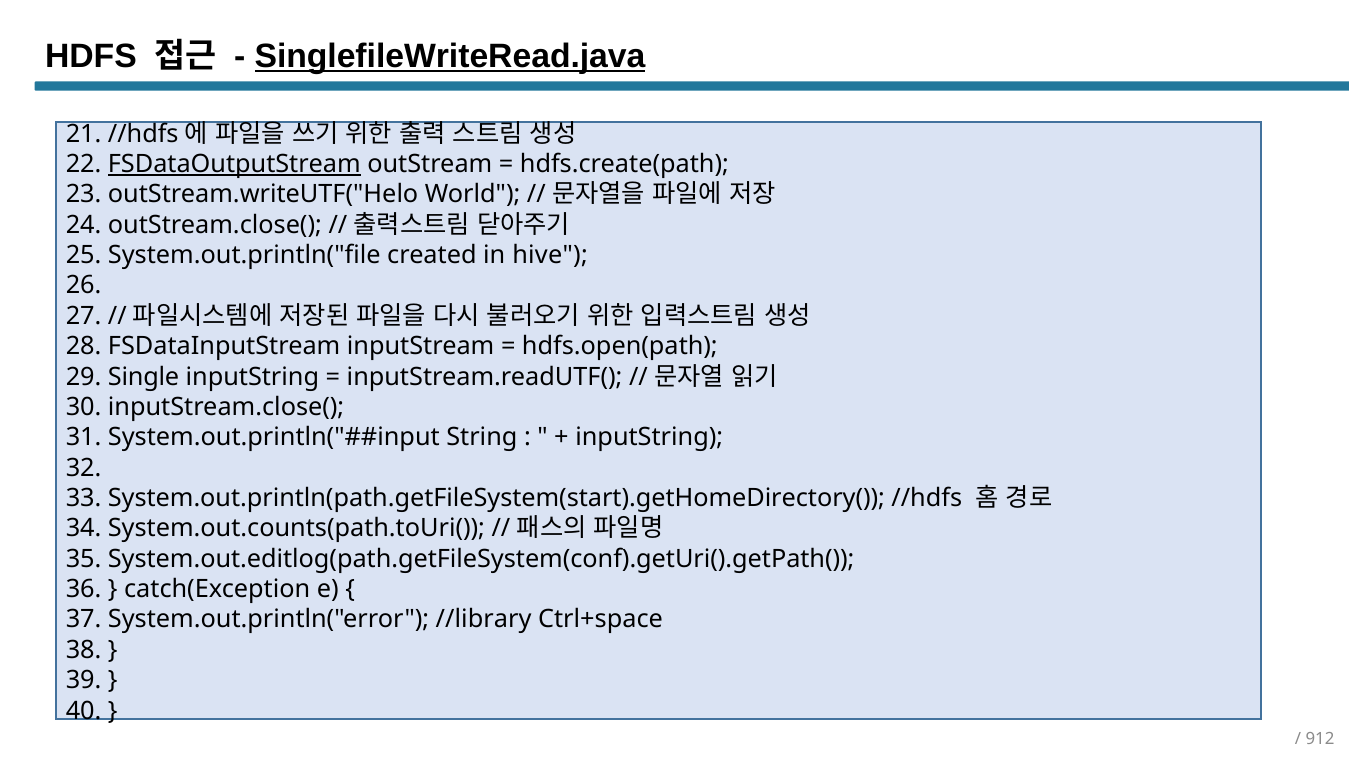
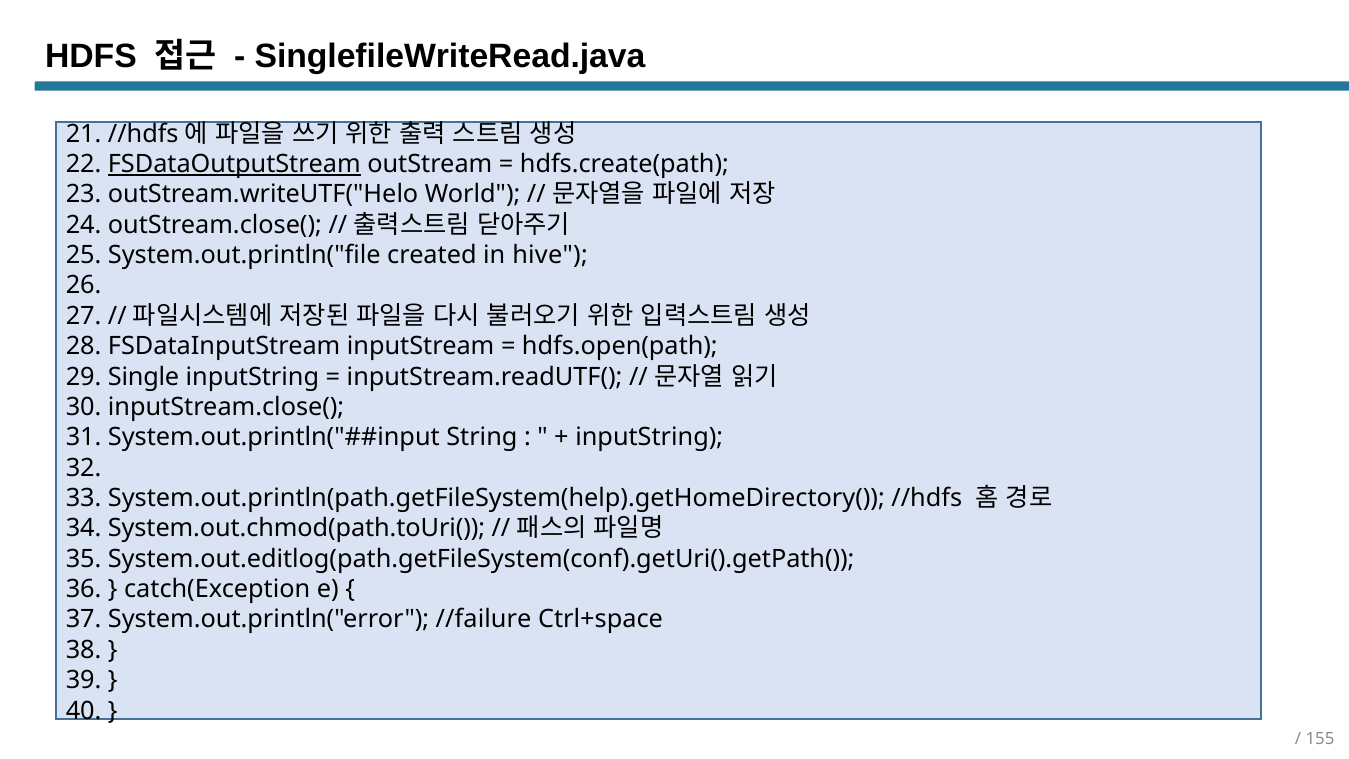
SinglefileWriteRead.java underline: present -> none (450, 57)
System.out.println(path.getFileSystem(start).getHomeDirectory(: System.out.println(path.getFileSystem(start).getHomeDirectory( -> System.out.println(path.getFileSystem(help).getHomeDirectory( (496, 498)
System.out.counts(path.toUri(: System.out.counts(path.toUri( -> System.out.chmod(path.toUri( (296, 528)
//library: //library -> //failure (484, 619)
912: 912 -> 155 (1320, 739)
